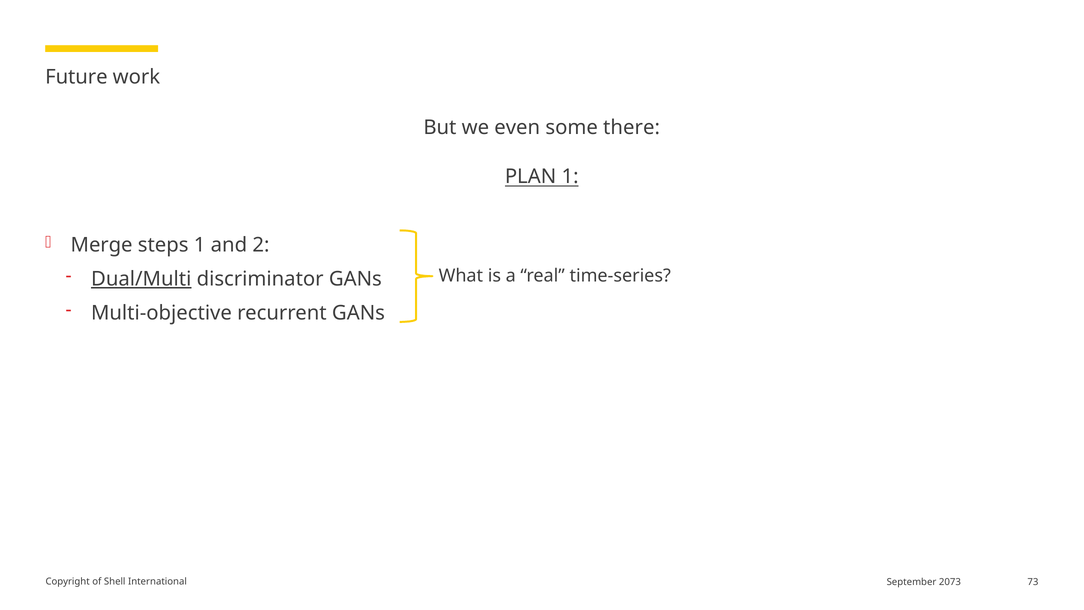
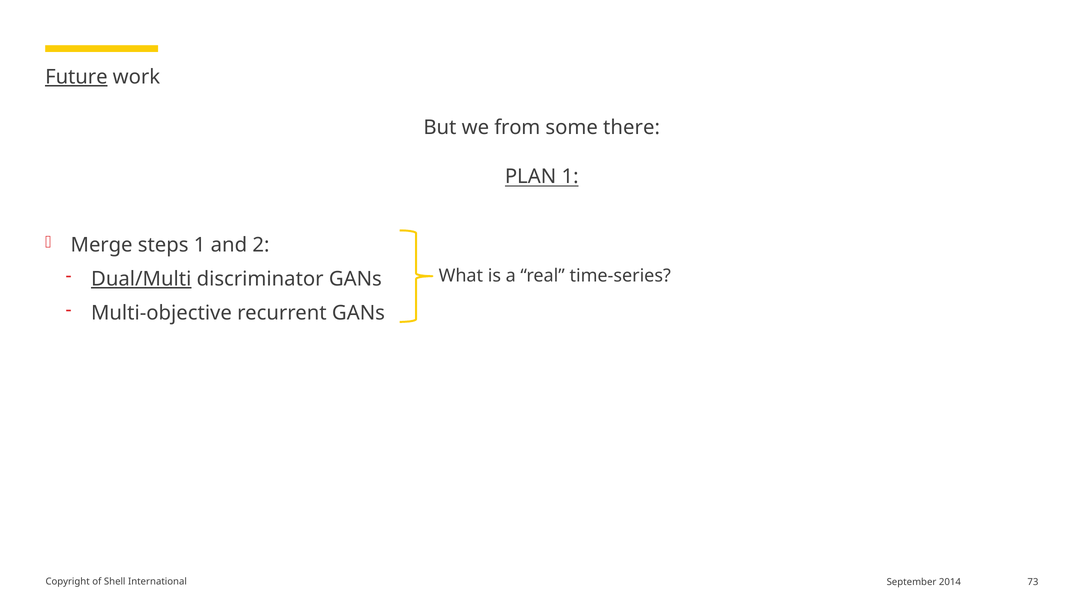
Future underline: none -> present (76, 77)
even: even -> from (517, 127)
2073: 2073 -> 2014 (950, 582)
